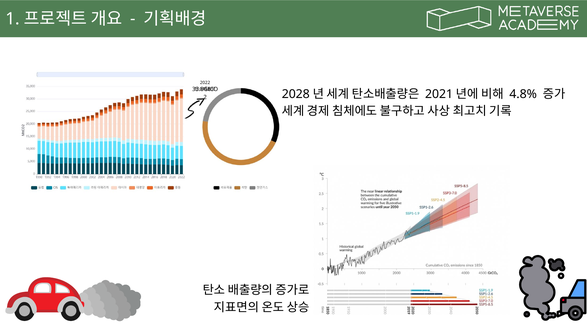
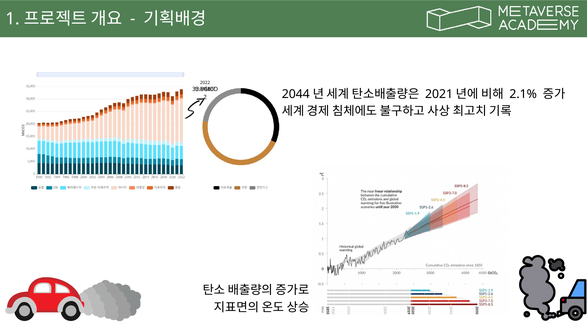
2028: 2028 -> 2044 (296, 94)
4.8%: 4.8% -> 2.1% (523, 94)
